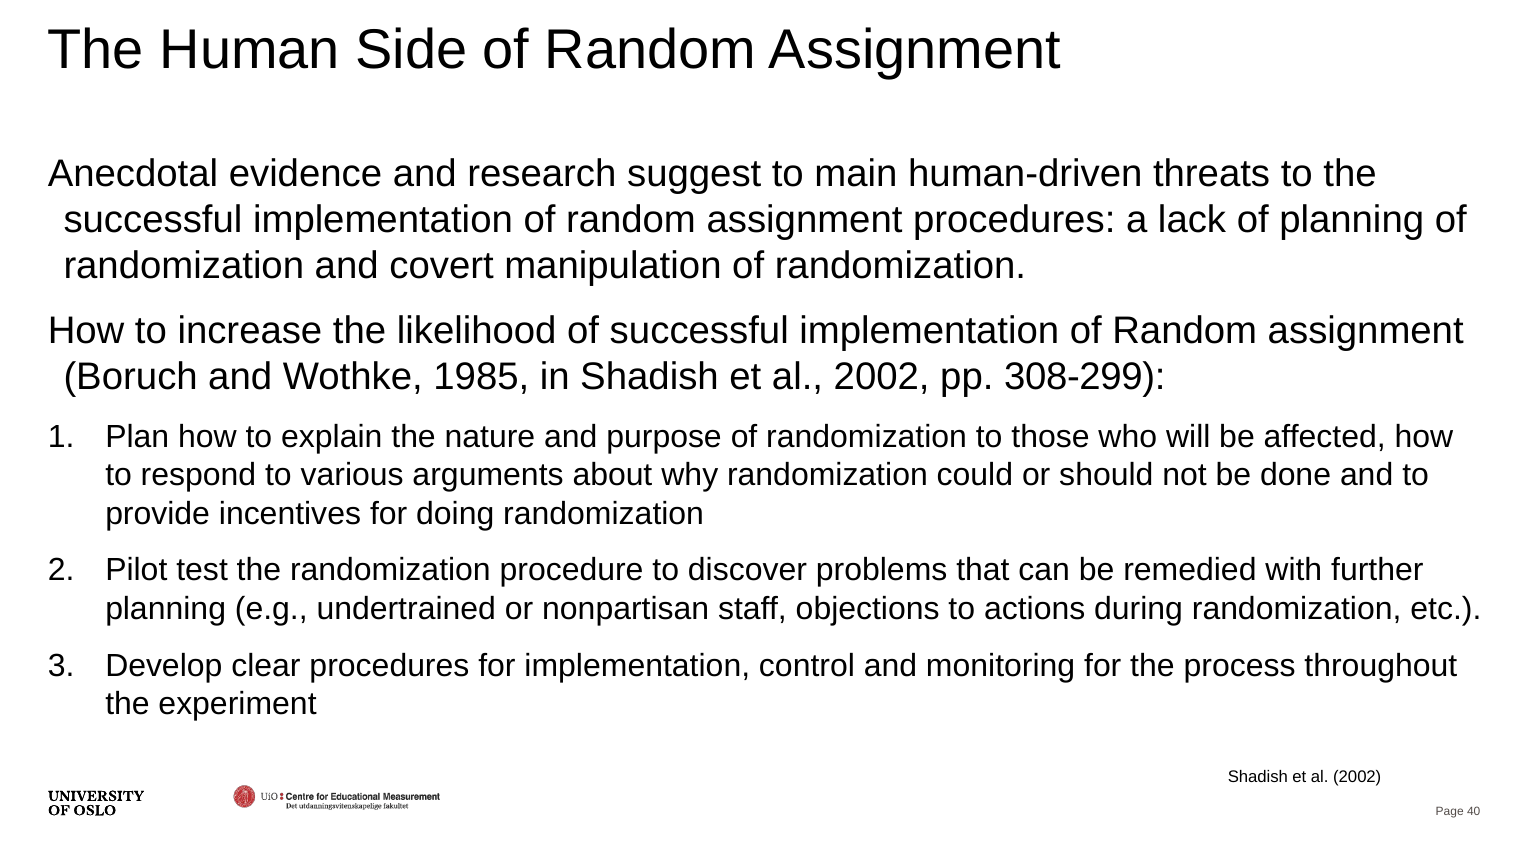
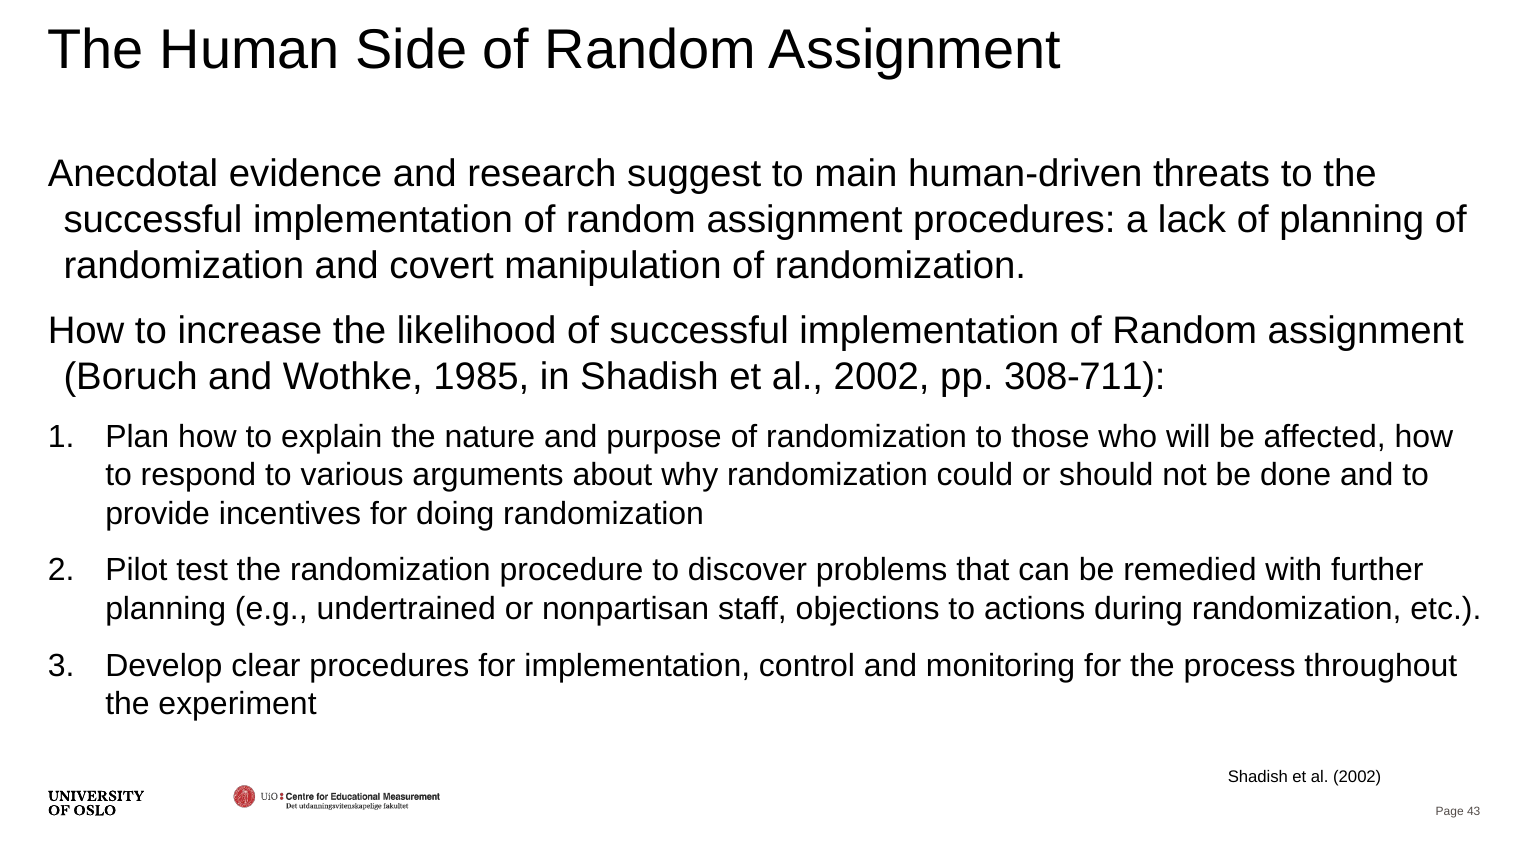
308-299: 308-299 -> 308-711 (1085, 376)
40: 40 -> 43 (1474, 811)
